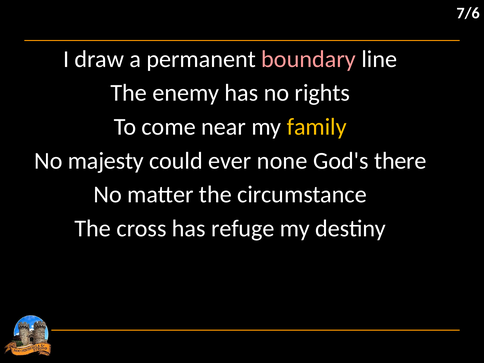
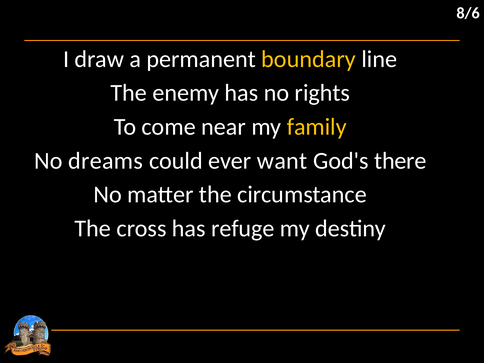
7/6: 7/6 -> 8/6 (468, 13)
boundary colour: pink -> yellow (309, 59)
majesty: majesty -> dreams (106, 161)
none: none -> want (282, 161)
